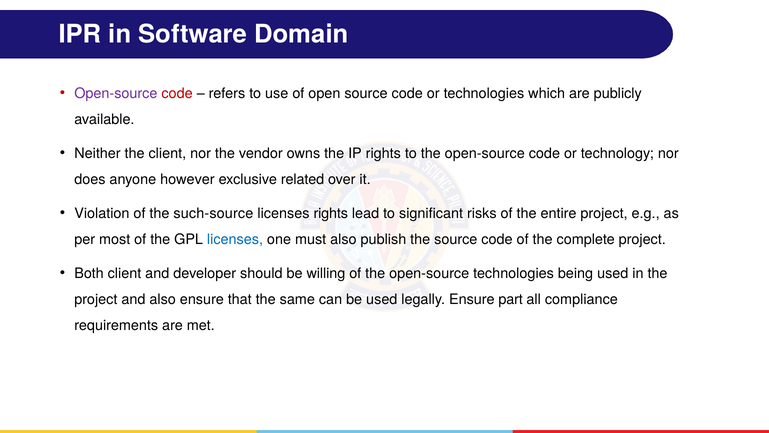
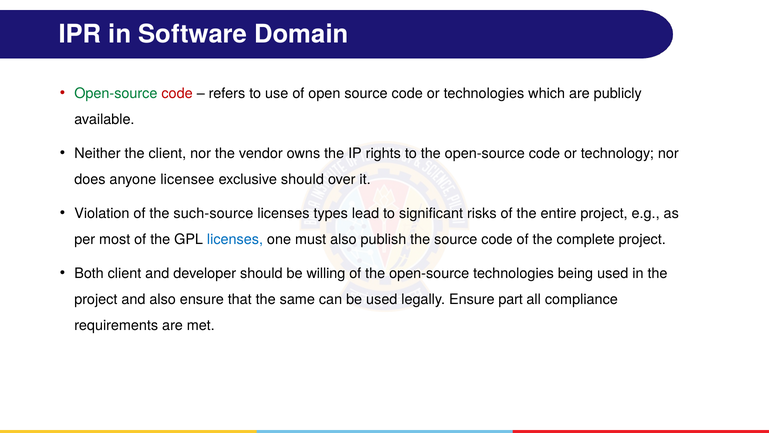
Open-source colour: purple -> green (116, 93)
however: however -> licensee (187, 179)
exclusive related: related -> should (302, 179)
licenses rights: rights -> types (331, 213)
